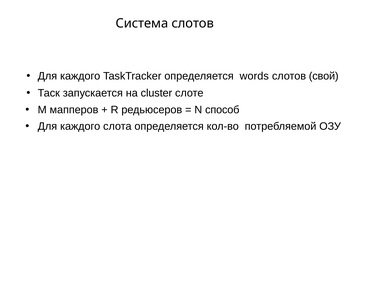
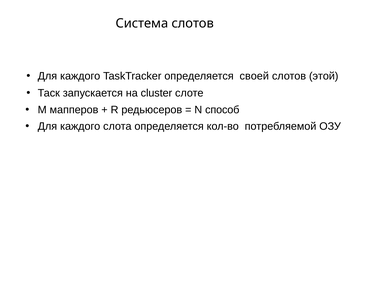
words: words -> своей (254, 76)
свой: свой -> этой (324, 76)
